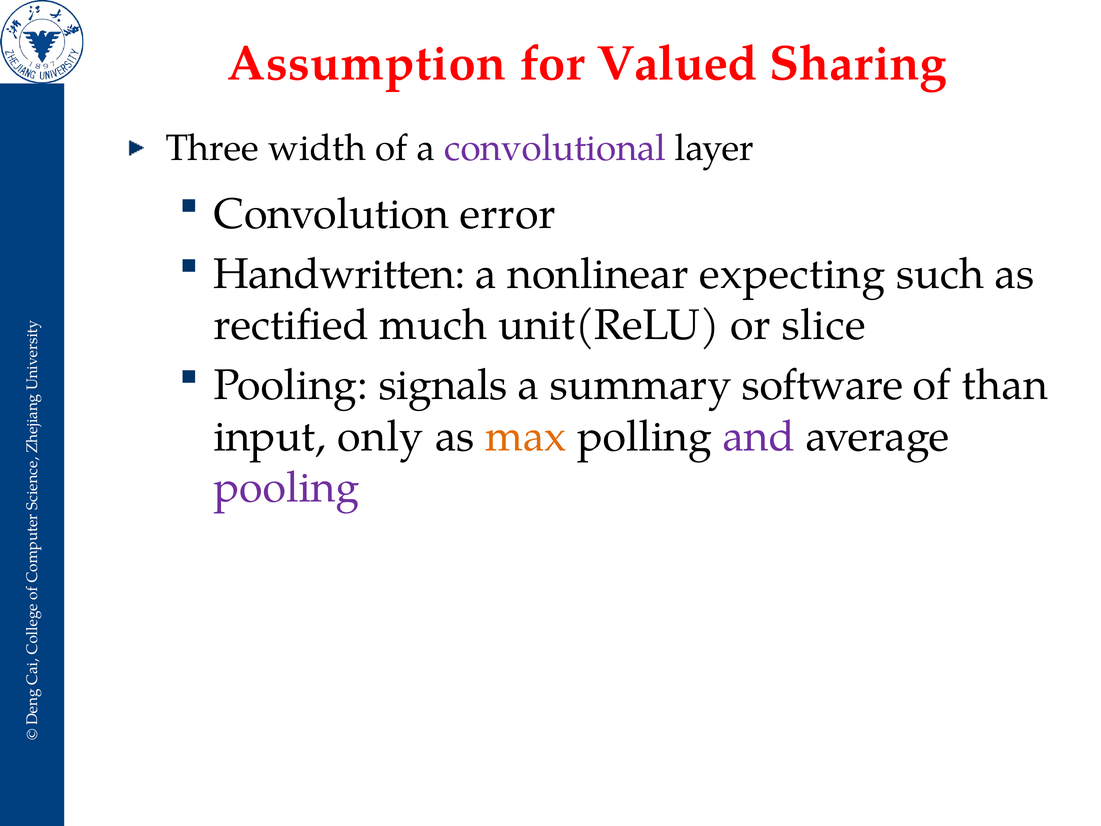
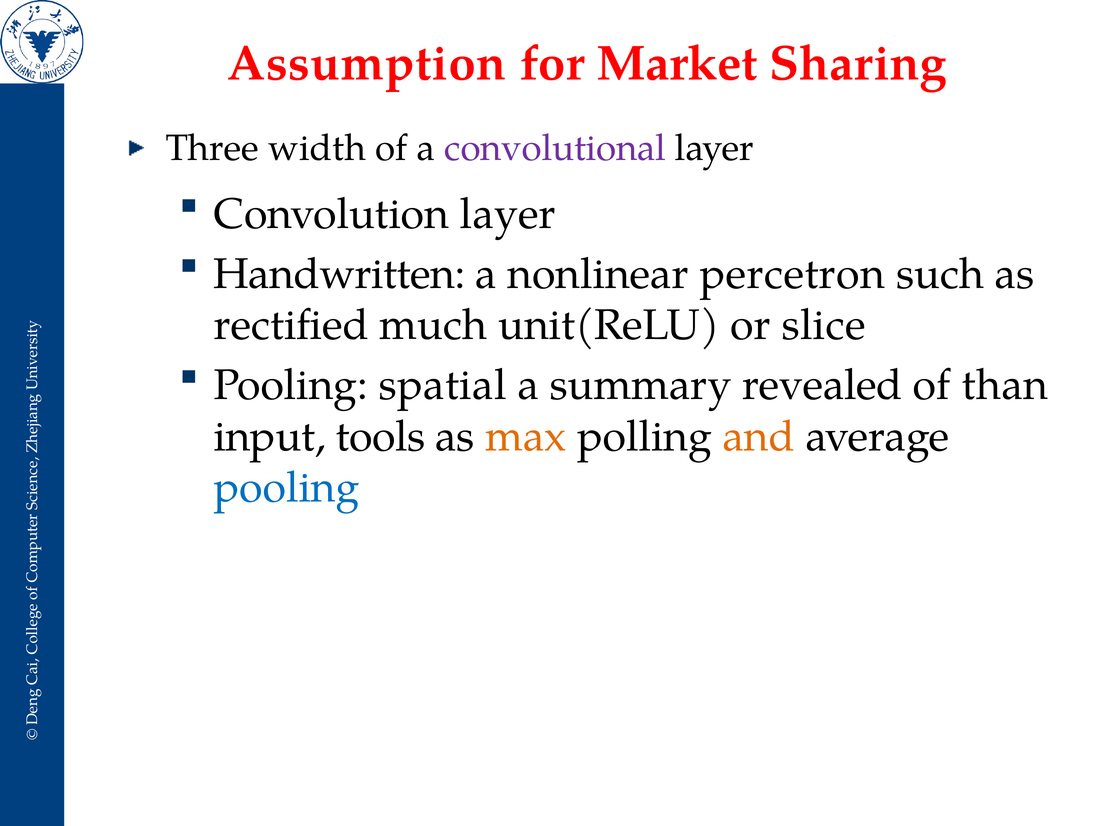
Valued: Valued -> Market (677, 64)
Convolution error: error -> layer (508, 214)
expecting: expecting -> percetron (792, 274)
signals: signals -> spatial (443, 385)
software: software -> revealed (822, 385)
only: only -> tools (381, 436)
and colour: purple -> orange (759, 436)
pooling colour: purple -> blue (287, 488)
